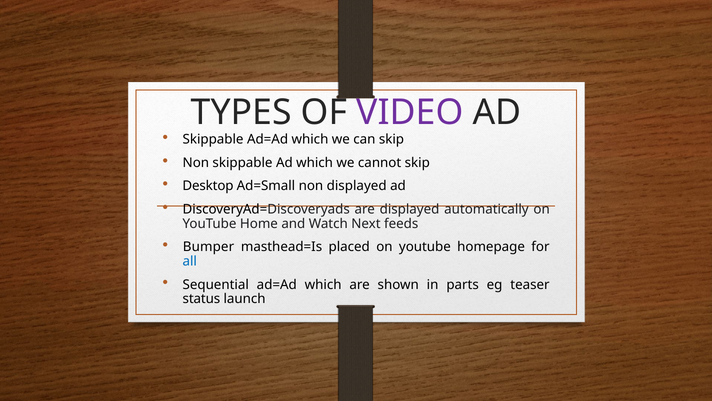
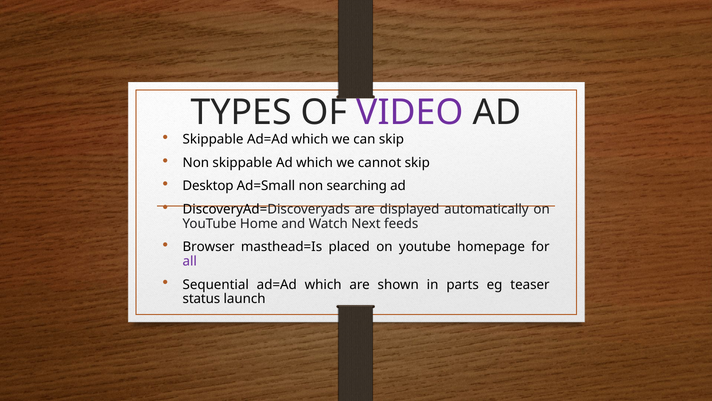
non displayed: displayed -> searching (357, 186)
Bumper: Bumper -> Browser (209, 247)
all colour: blue -> purple (190, 261)
